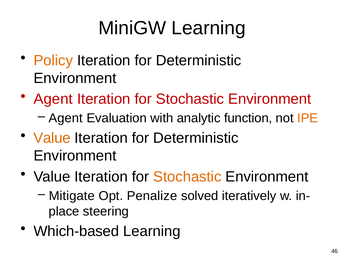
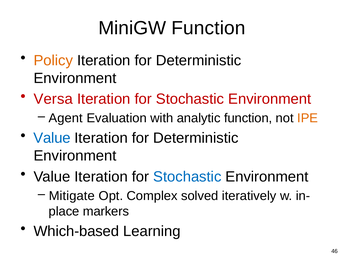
MiniGW Learning: Learning -> Function (208, 28)
Agent: Agent -> Versa (53, 99)
Value colour: orange -> blue (52, 138)
Stochastic colour: orange -> blue (187, 177)
Penalize: Penalize -> Complex (152, 196)
steering: steering -> markers (106, 211)
